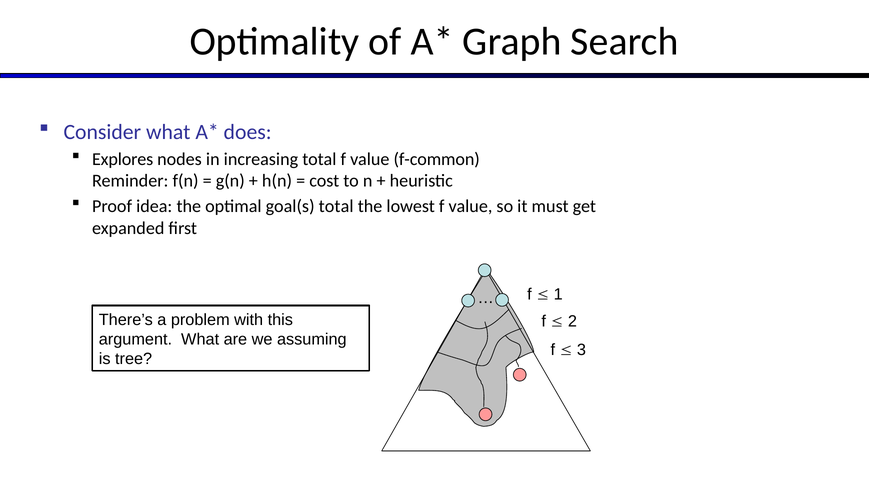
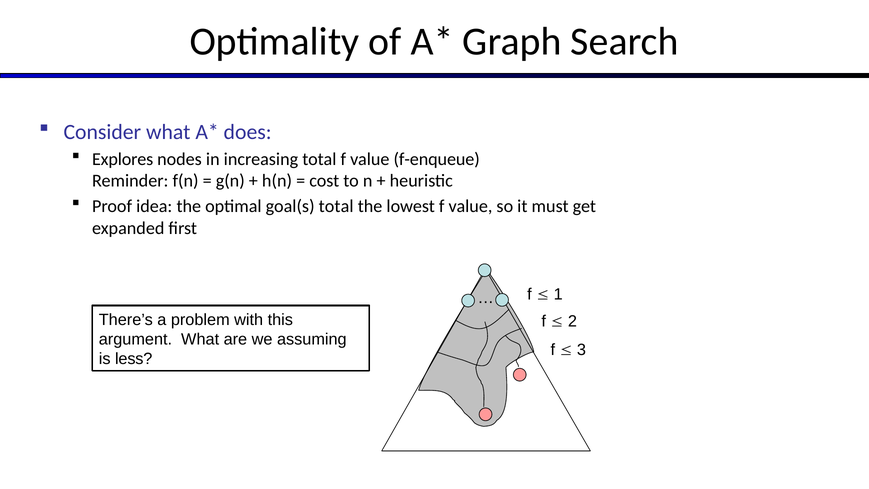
f-common: f-common -> f-enqueue (437, 159)
tree: tree -> less (134, 359)
